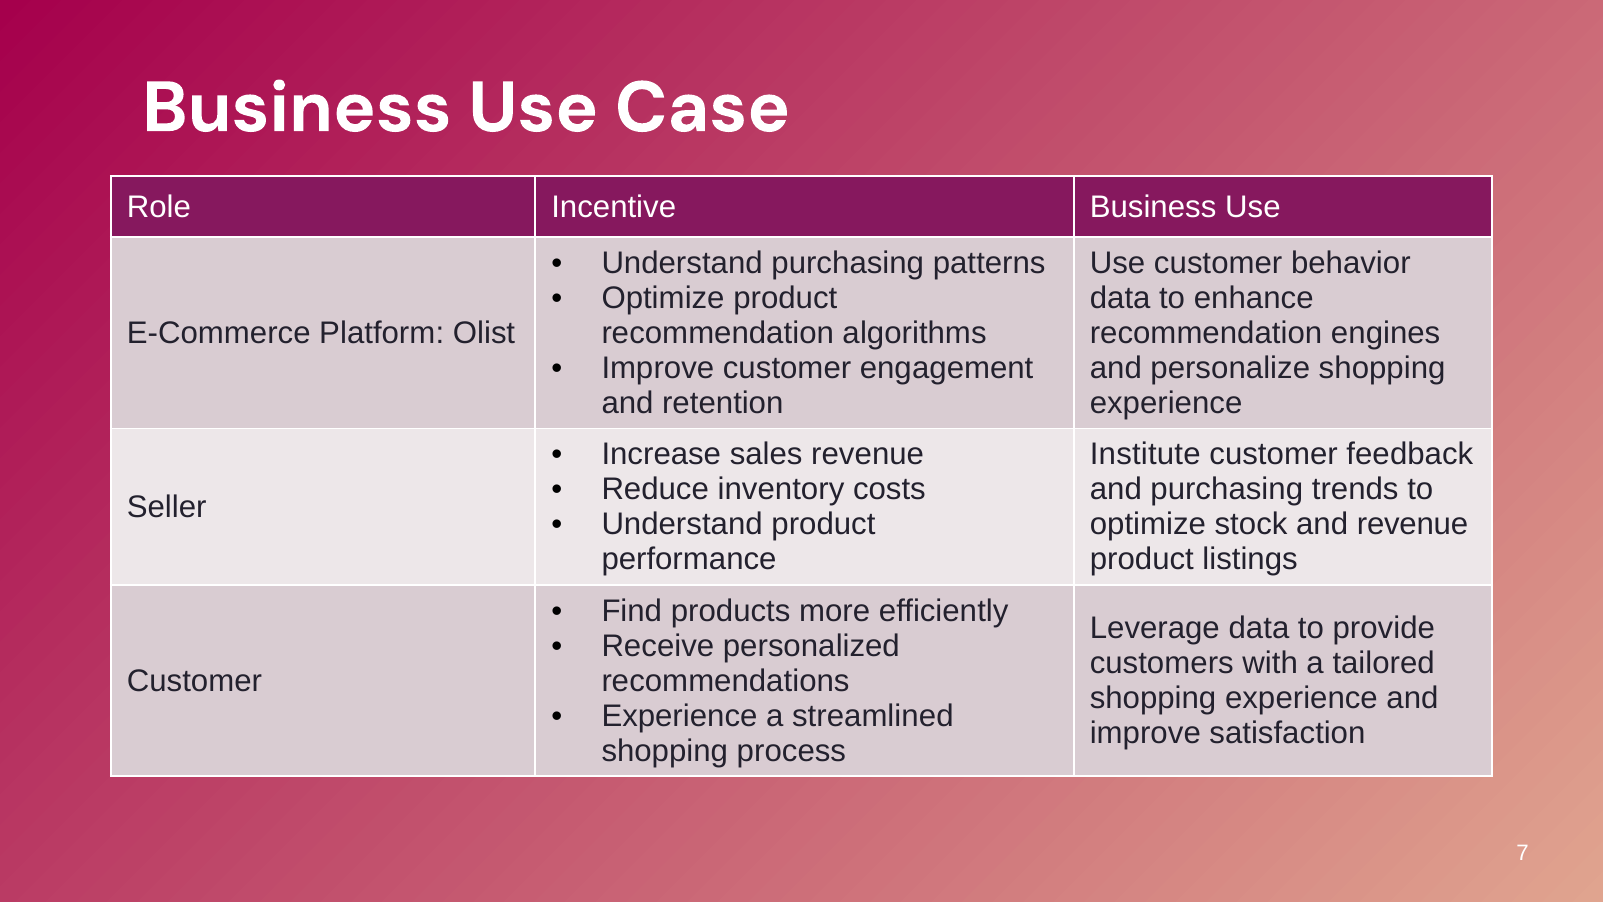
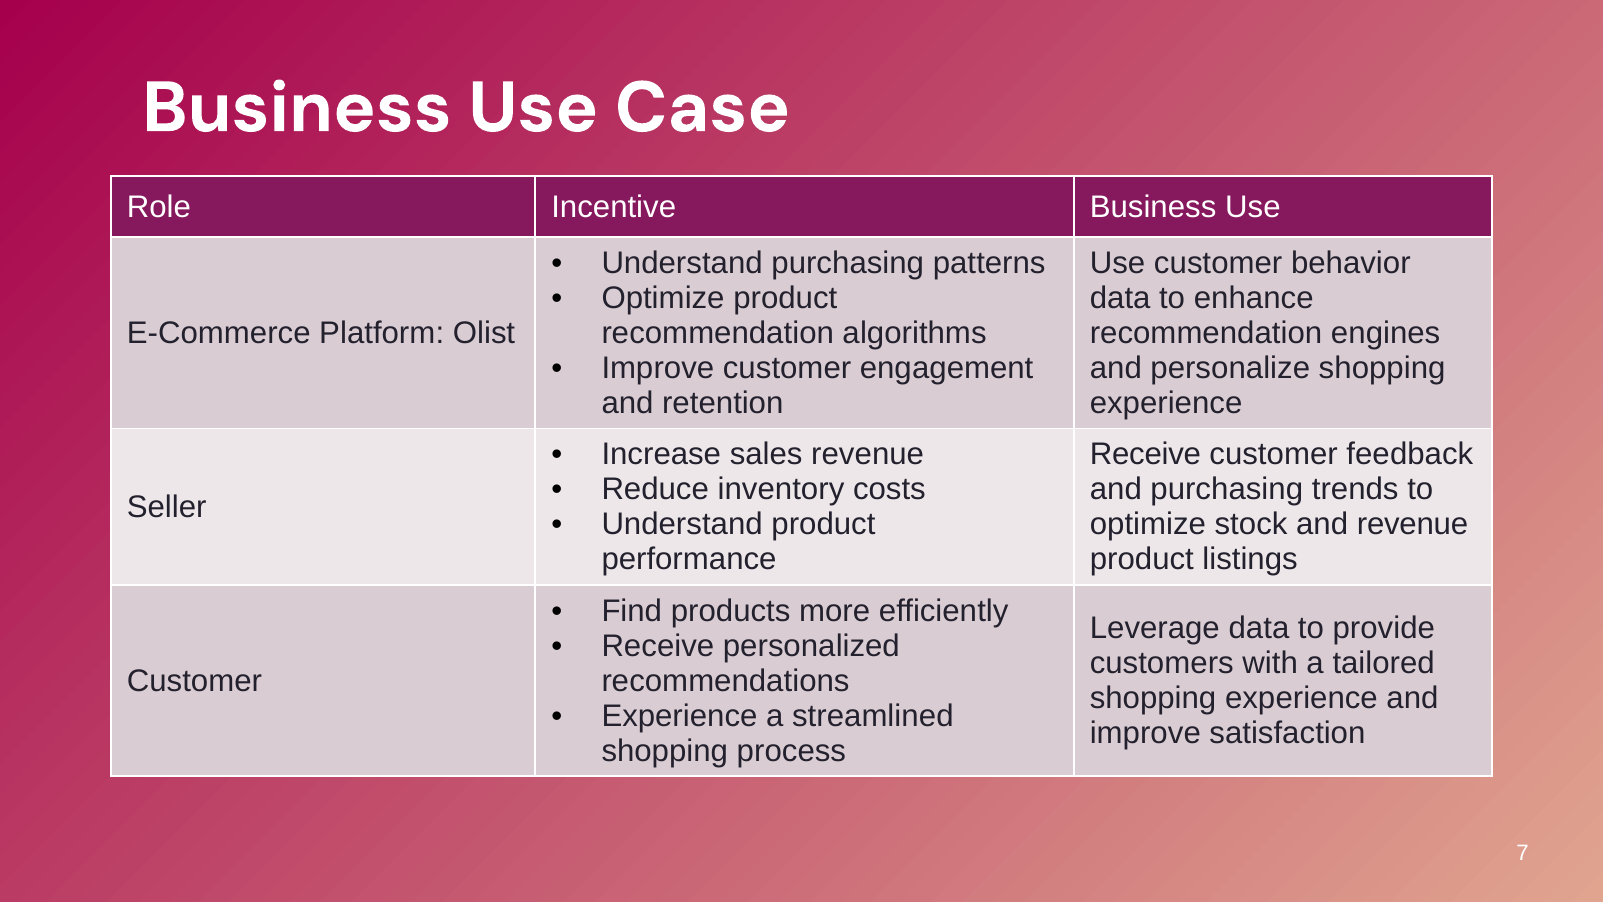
Institute: Institute -> Receive (1145, 454)
